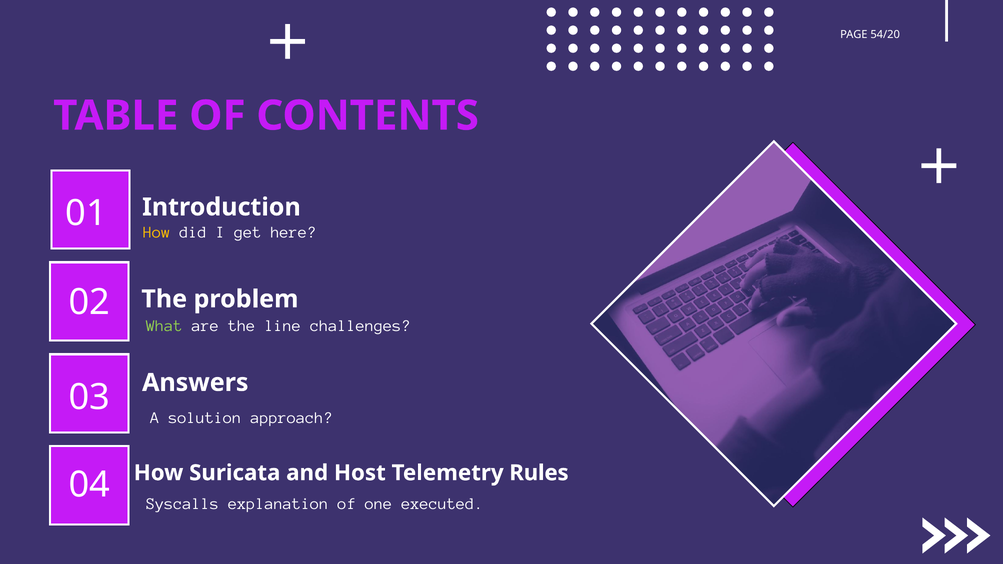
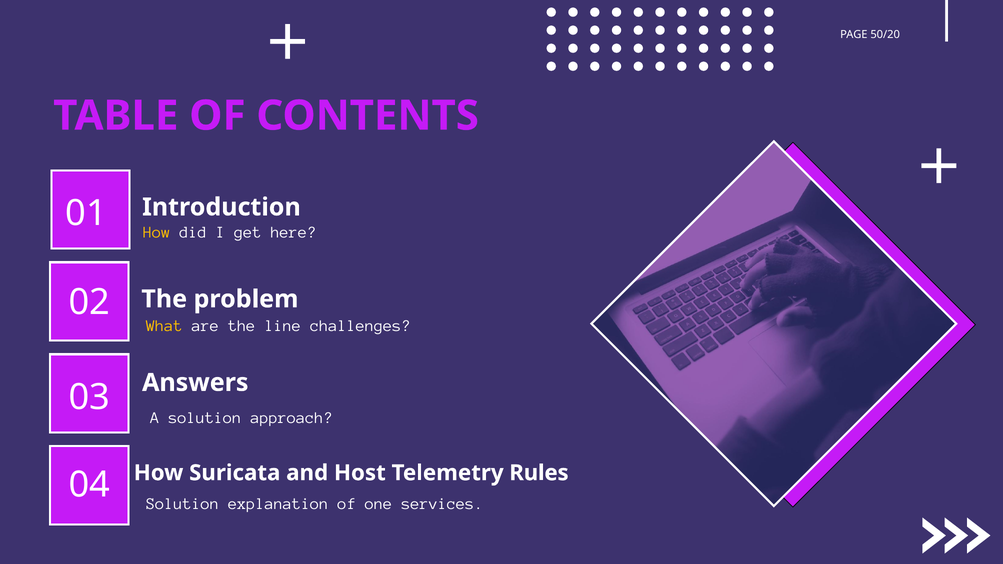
54/20: 54/20 -> 50/20 (885, 35)
What colour: light green -> yellow (164, 326)
Syscalls: Syscalls -> Solution (183, 504)
executed: executed -> services (443, 504)
